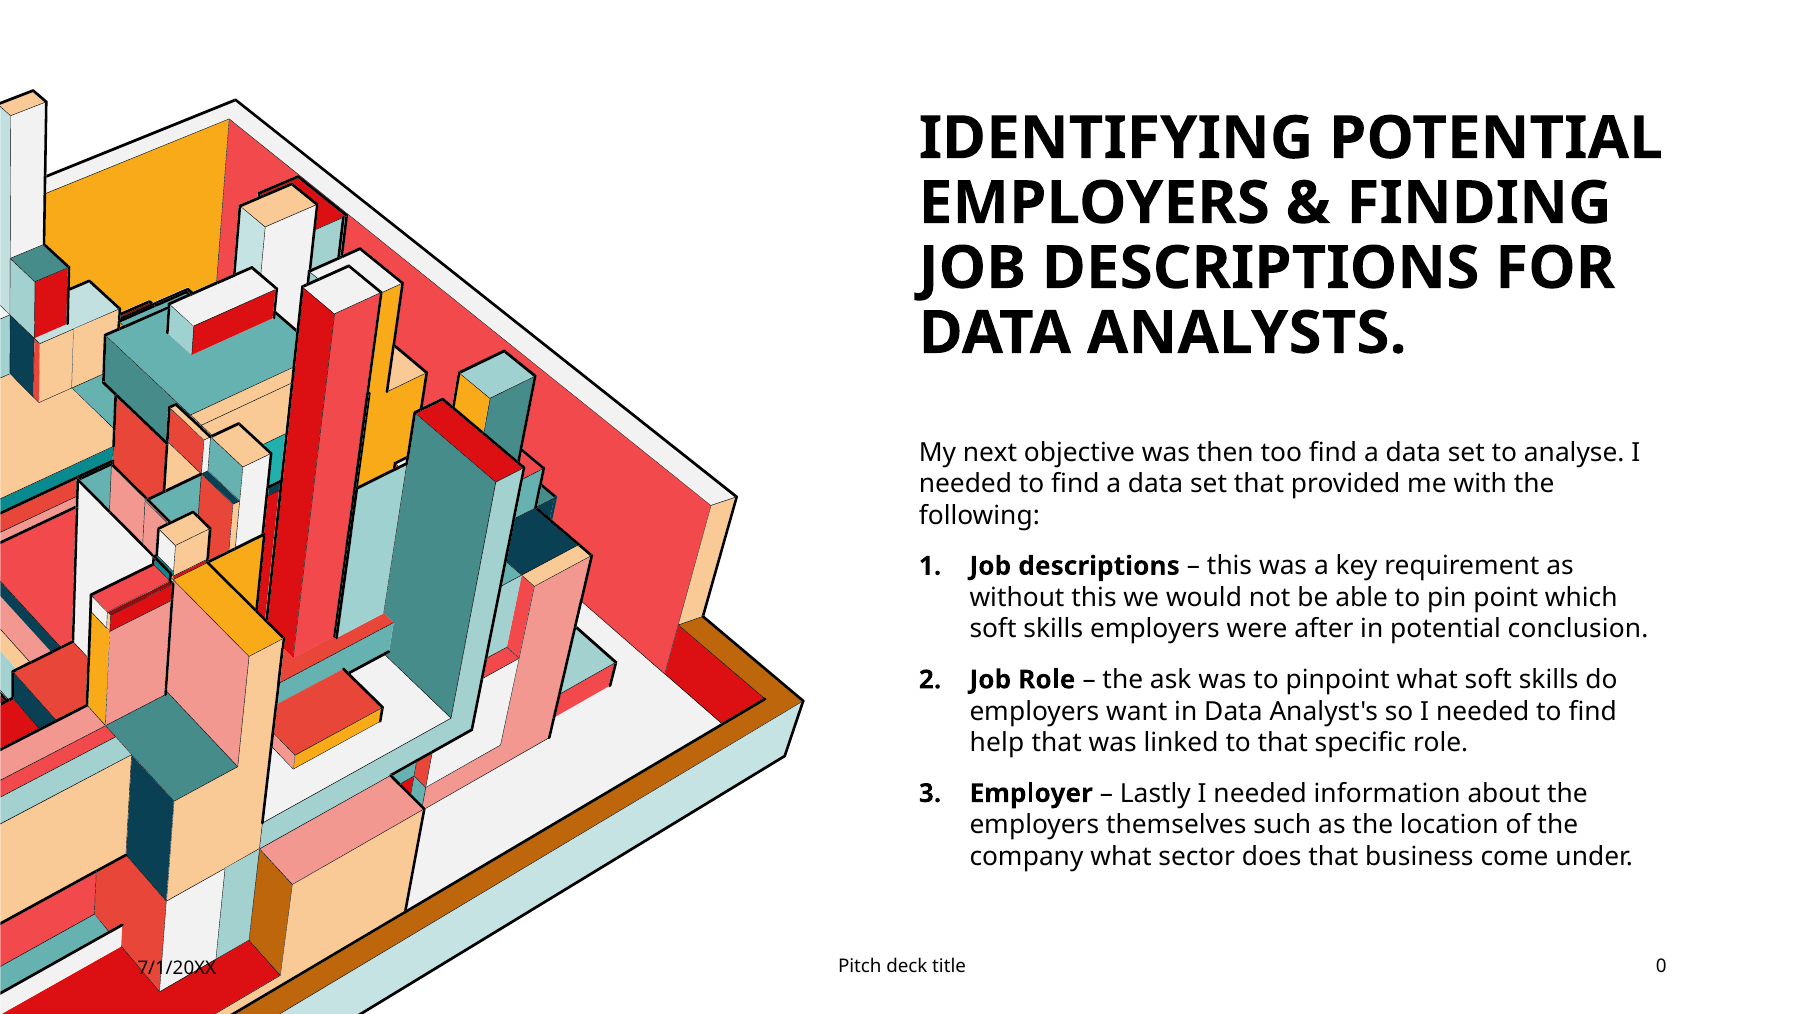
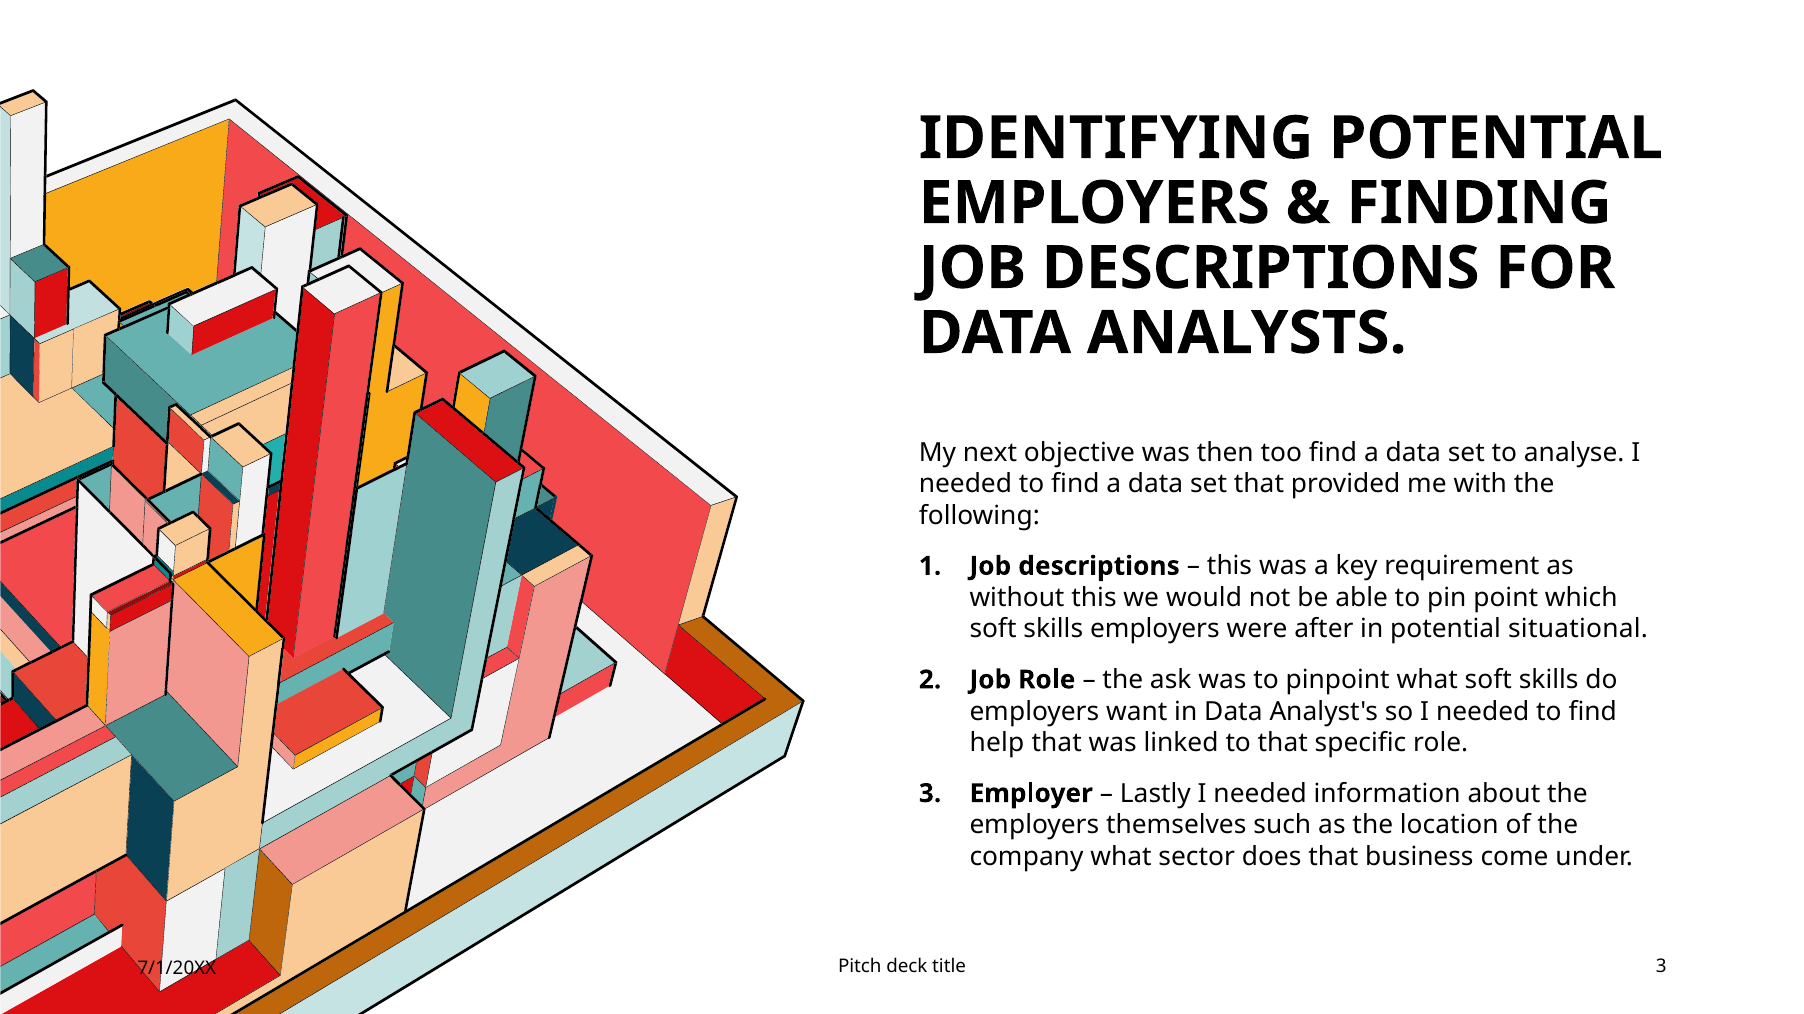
conclusion: conclusion -> situational (1578, 630)
title 0: 0 -> 3 (1661, 967)
